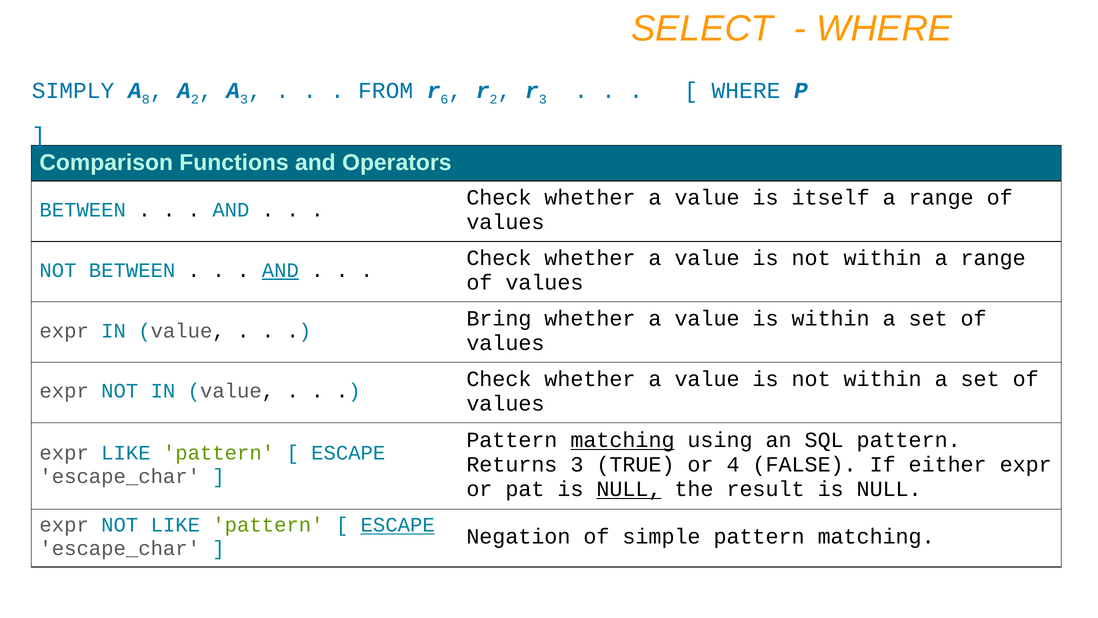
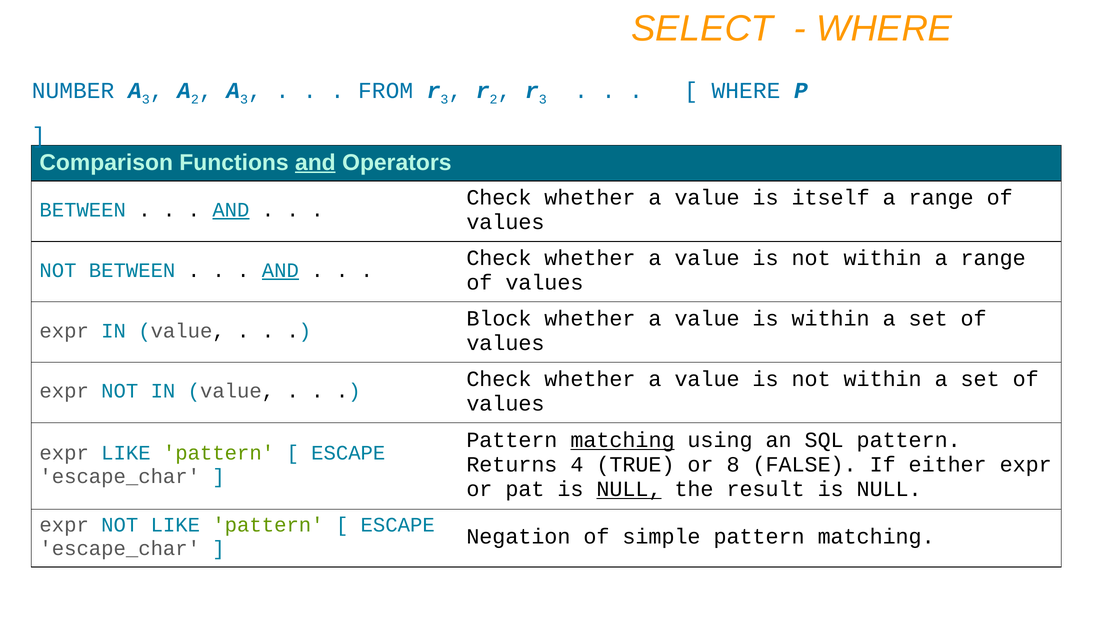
SIMPLY: SIMPLY -> NUMBER (73, 91)
8: 8 -> 3 (146, 100)
6: 6 -> 3 (444, 100)
and underline: none -> present (315, 162)
AND underline: none -> present (231, 210)
Bring: Bring -> Block (499, 318)
Returns 3: 3 -> 4 (577, 464)
4: 4 -> 8 (733, 464)
ESCAPE underline: present -> none (398, 525)
